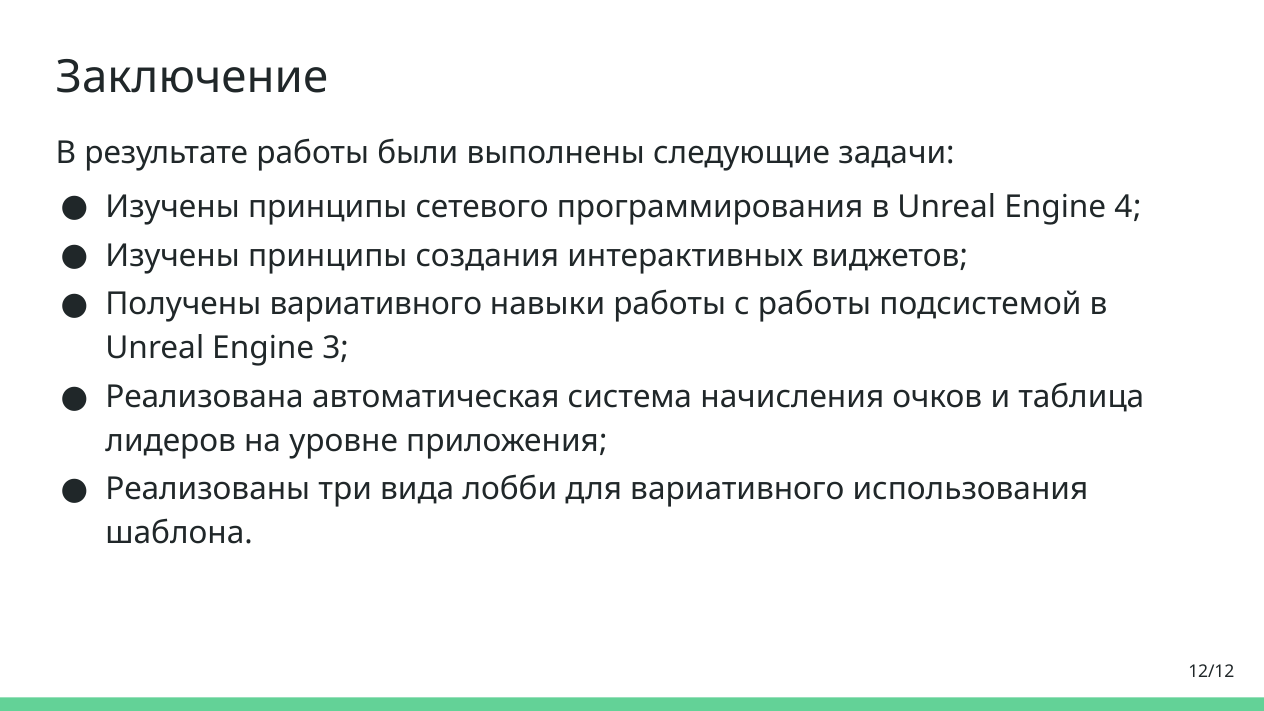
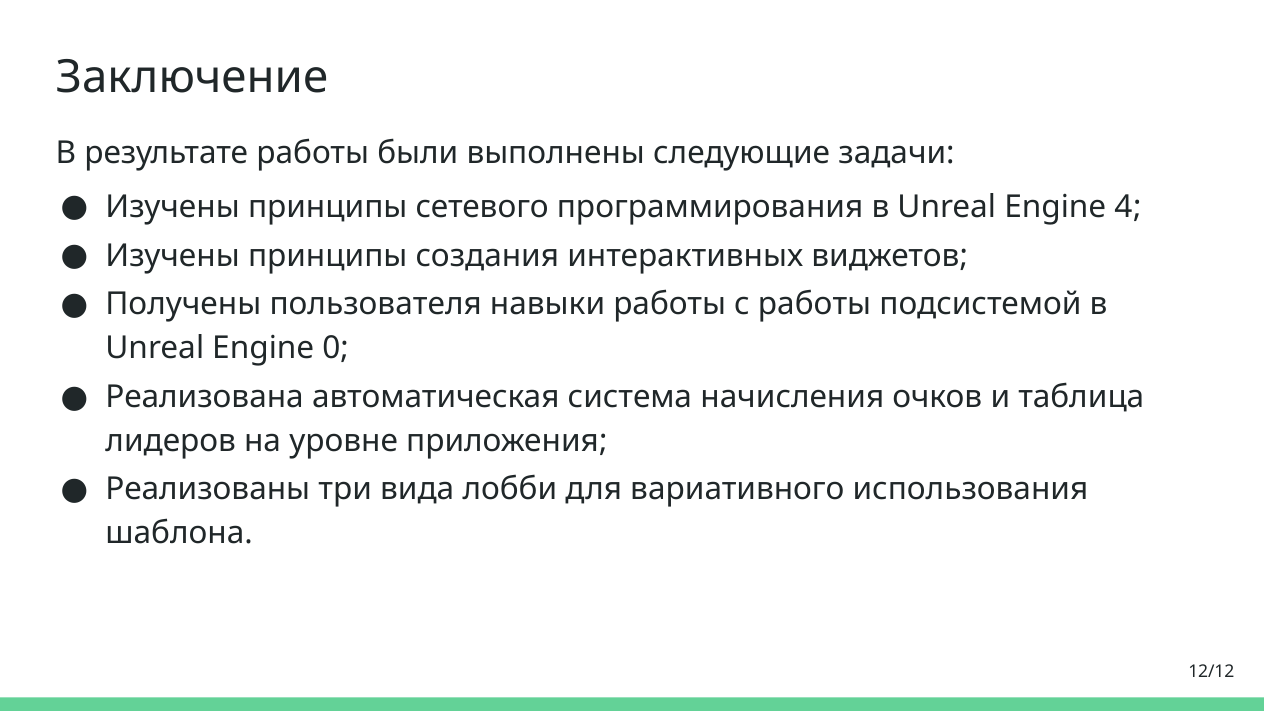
Получены вариативного: вариативного -> пользователя (376, 305)
3: 3 -> 0 (336, 348)
